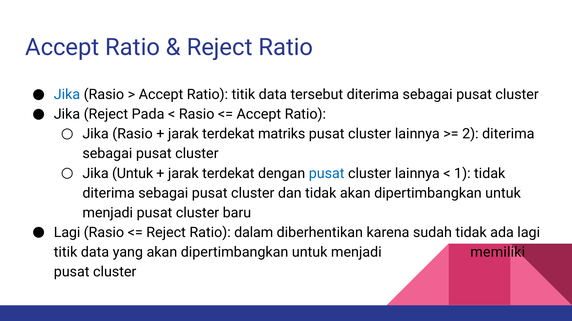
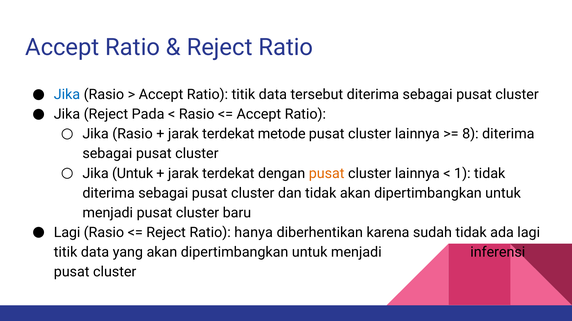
matriks: matriks -> metode (282, 134)
2: 2 -> 8 (470, 134)
pusat colour: blue -> orange (327, 174)
dalam: dalam -> hanya (254, 233)
memiliki: memiliki -> inferensi (498, 253)
